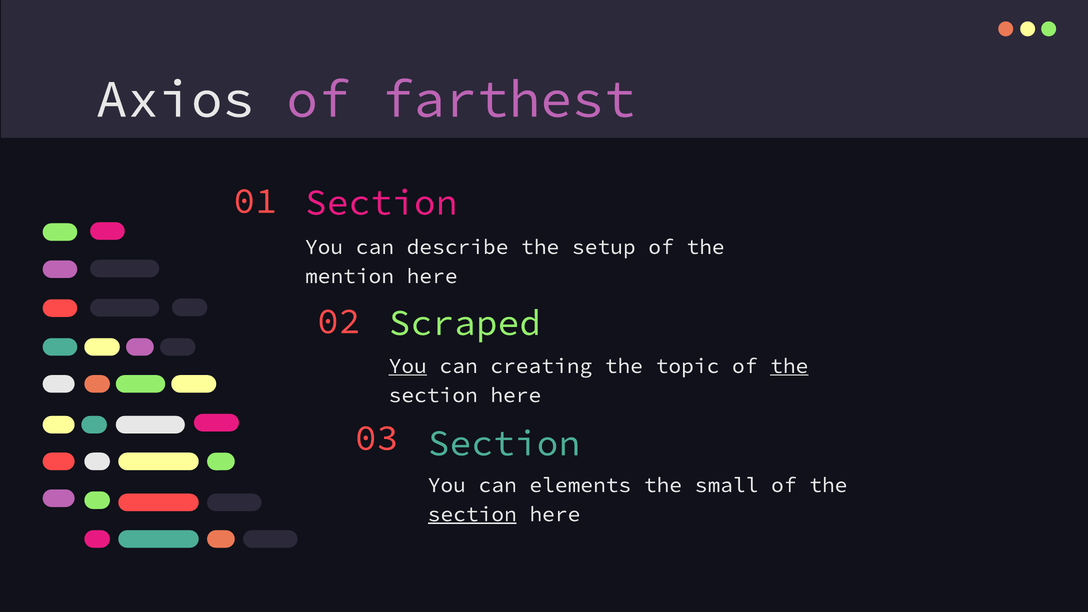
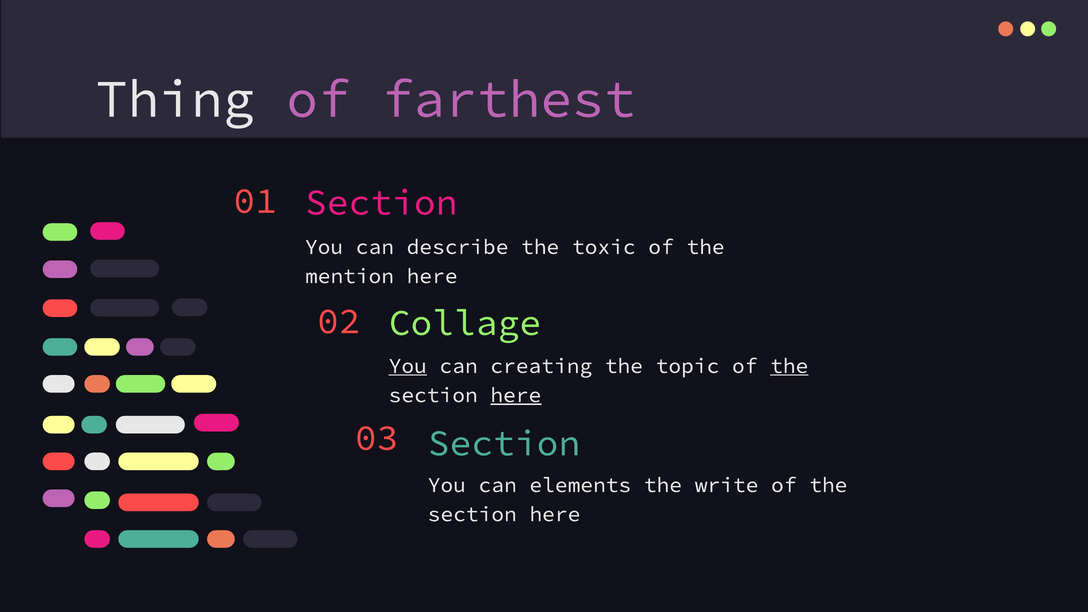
Axios: Axios -> Thing (175, 99)
setup: setup -> toxic (604, 247)
Scraped: Scraped -> Collage (465, 323)
here underline: none -> present (516, 395)
small: small -> write (727, 485)
section underline: present -> none (472, 514)
